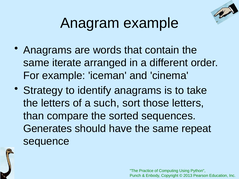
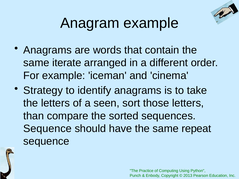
such: such -> seen (107, 103)
Generates: Generates -> Sequence (47, 129)
